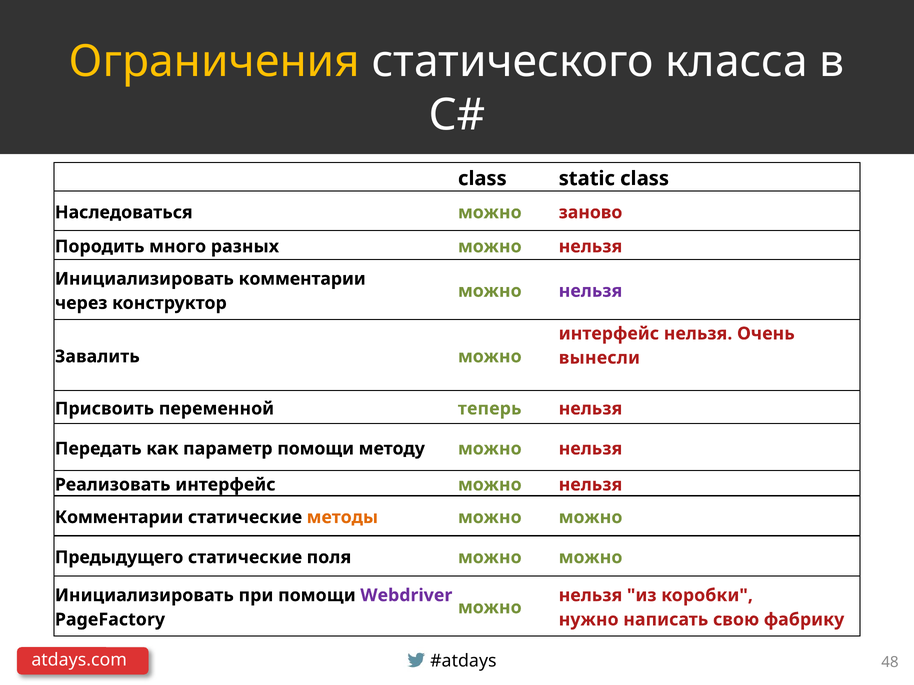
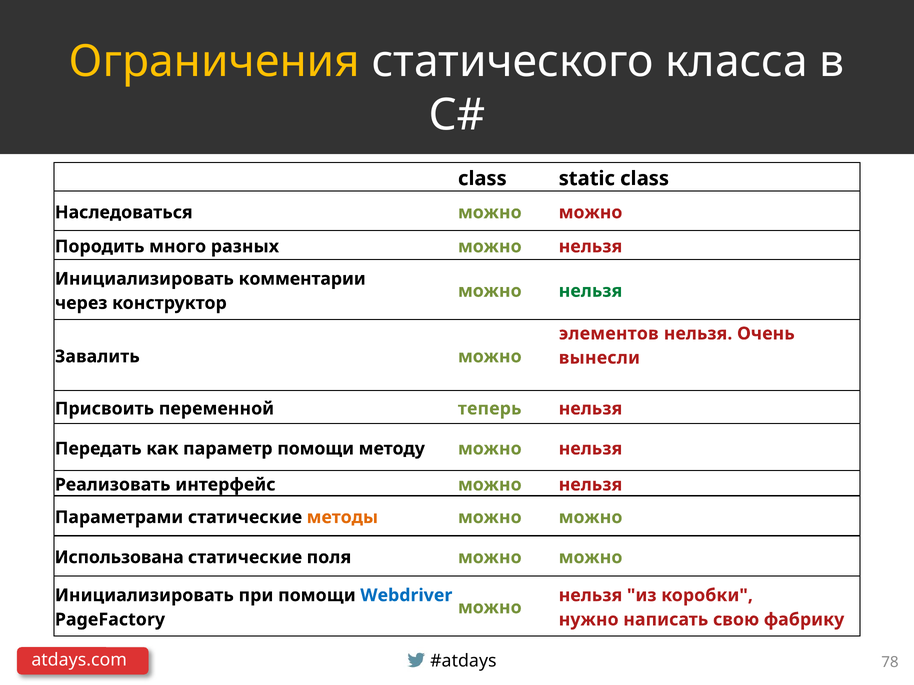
Наследоваться можно заново: заново -> можно (591, 213)
нельзя colour: purple -> green (590, 291)
интерфейс: интерфейс -> элементов (609, 334)
Комментарии: Комментарии -> Параметрами (119, 518)
Предыдущего: Предыдущего -> Использована (119, 558)
Webdriver colour: purple -> blue (406, 596)
48: 48 -> 78 (890, 663)
